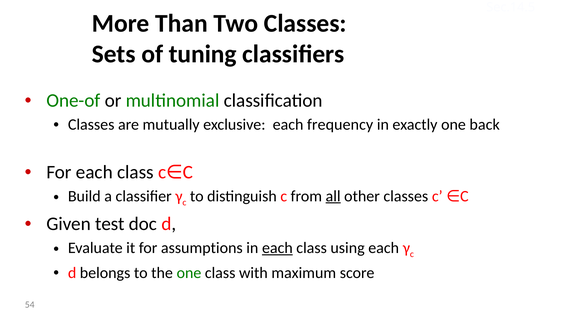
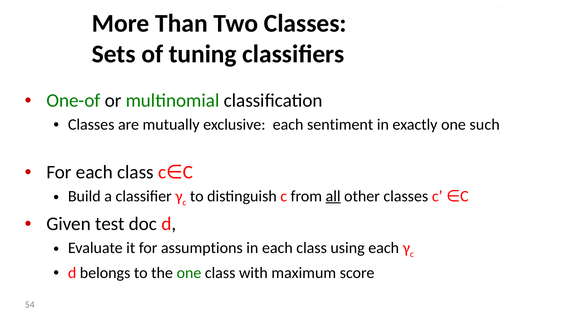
frequency: frequency -> sentiment (340, 125)
back: back -> such (485, 125)
each underline: present -> none (277, 248)
